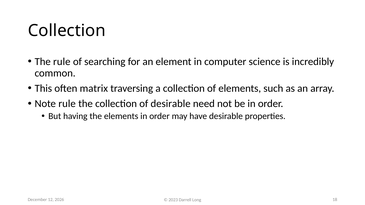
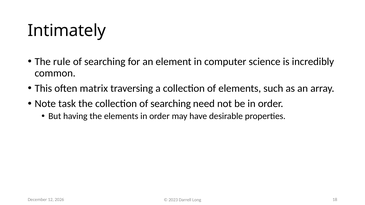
Collection: Collection -> Intimately (67, 31)
Note rule: rule -> task (67, 104)
collection of desirable: desirable -> searching (171, 104)
